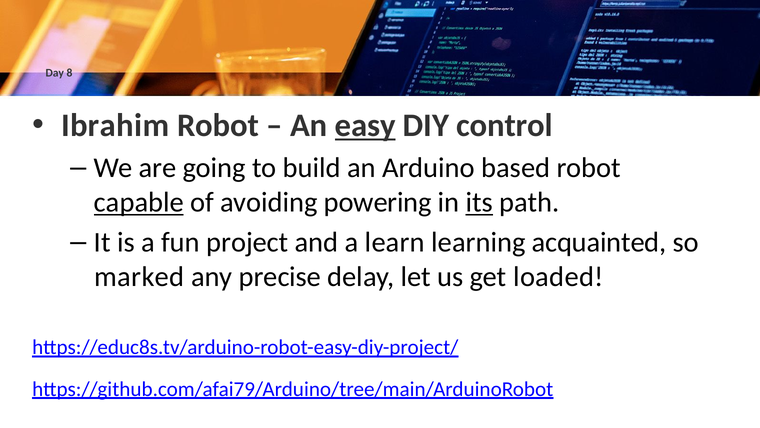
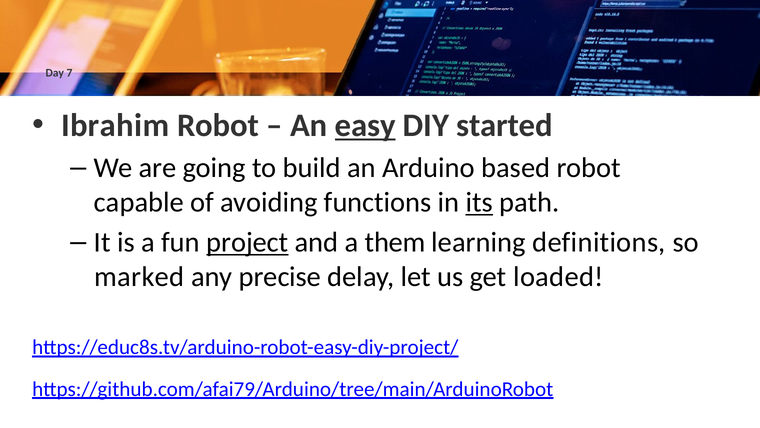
8: 8 -> 7 (70, 73)
control: control -> started (505, 125)
capable underline: present -> none (139, 202)
powering: powering -> functions (378, 202)
project underline: none -> present (247, 242)
learn: learn -> them (395, 242)
acquainted: acquainted -> definitions (599, 242)
